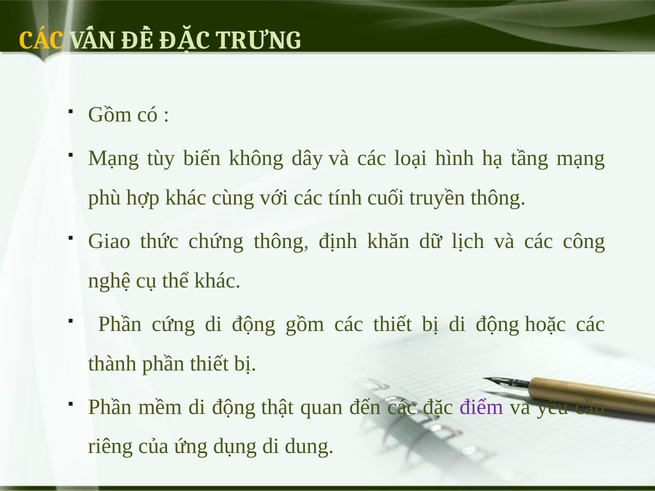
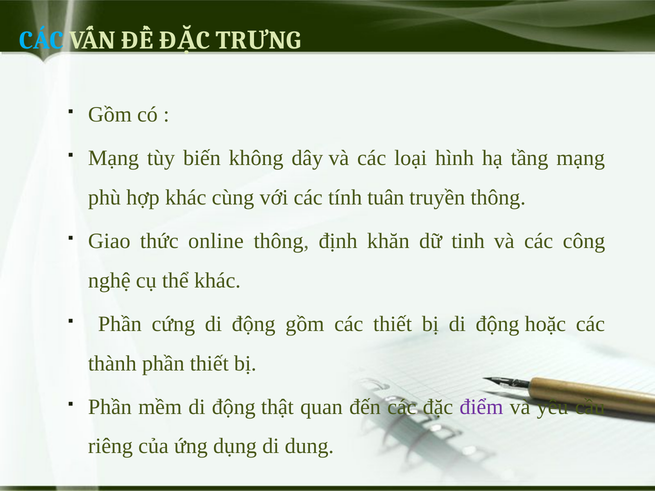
CÁC colour: yellow -> light blue (42, 40)
cuối: cuối -> tuân (386, 198)
chứng: chứng -> online (216, 241)
lịch: lịch -> tinh (468, 241)
